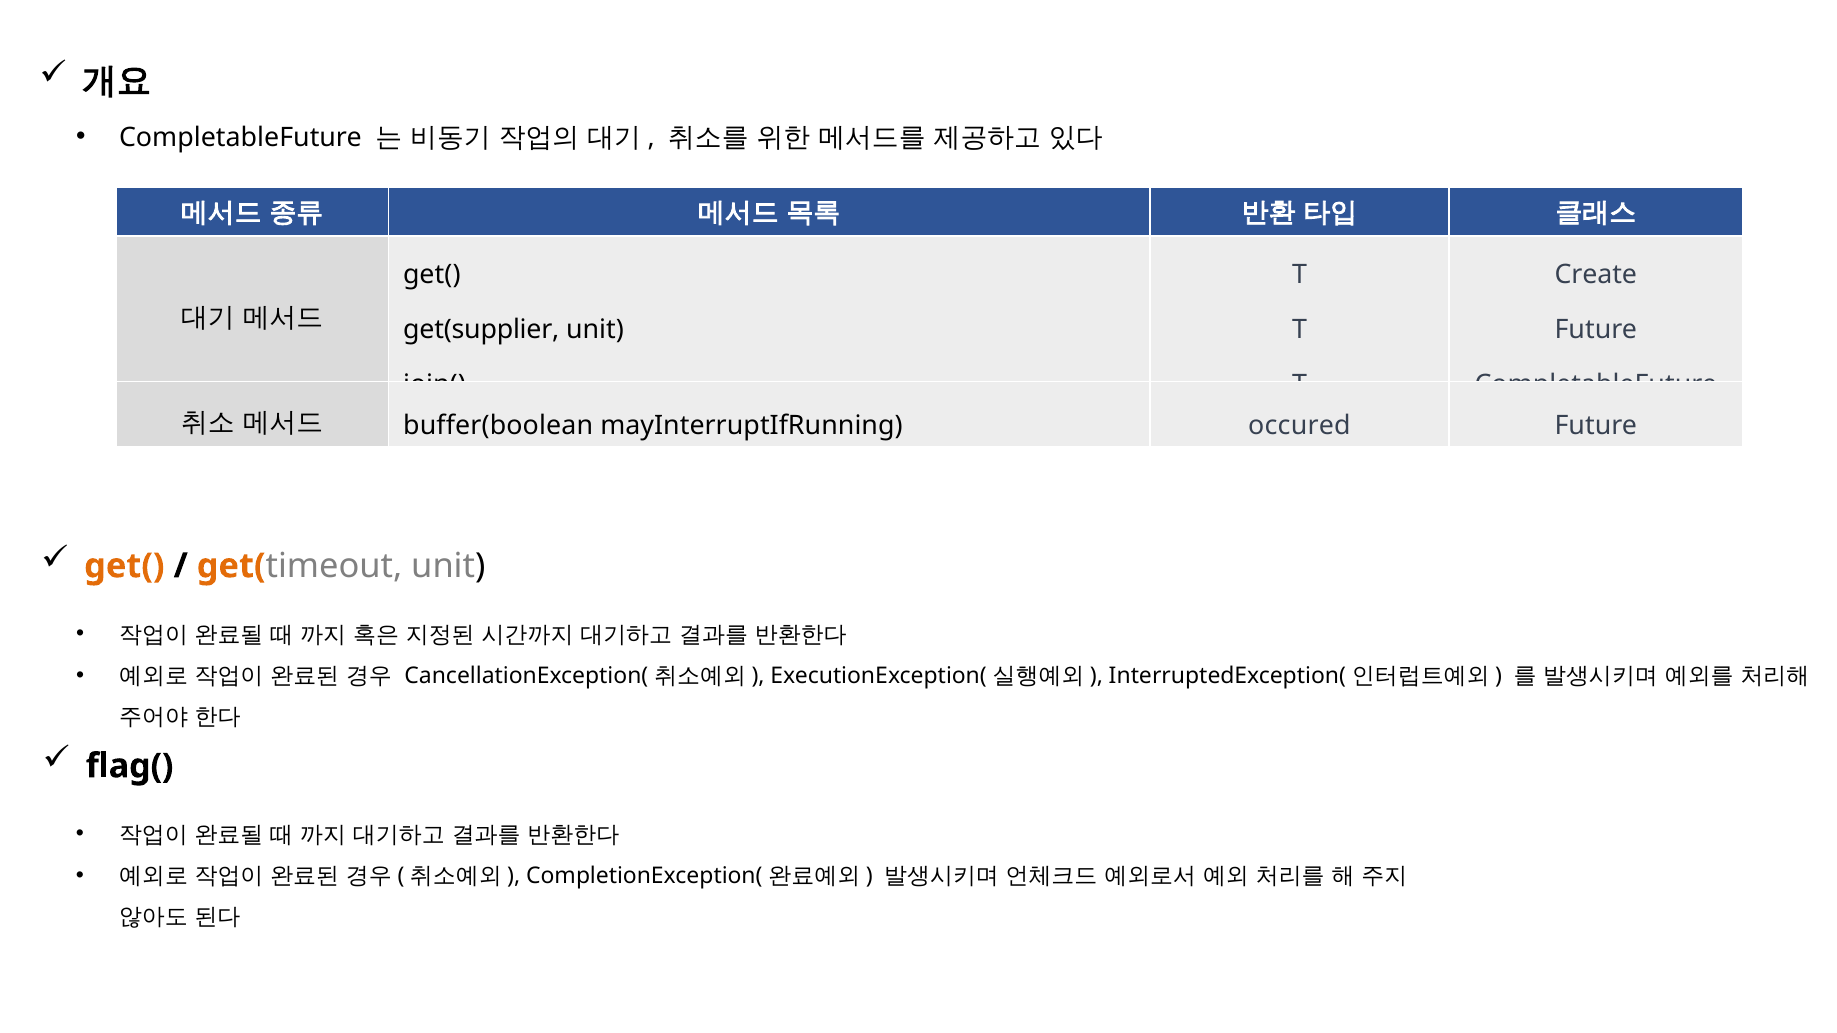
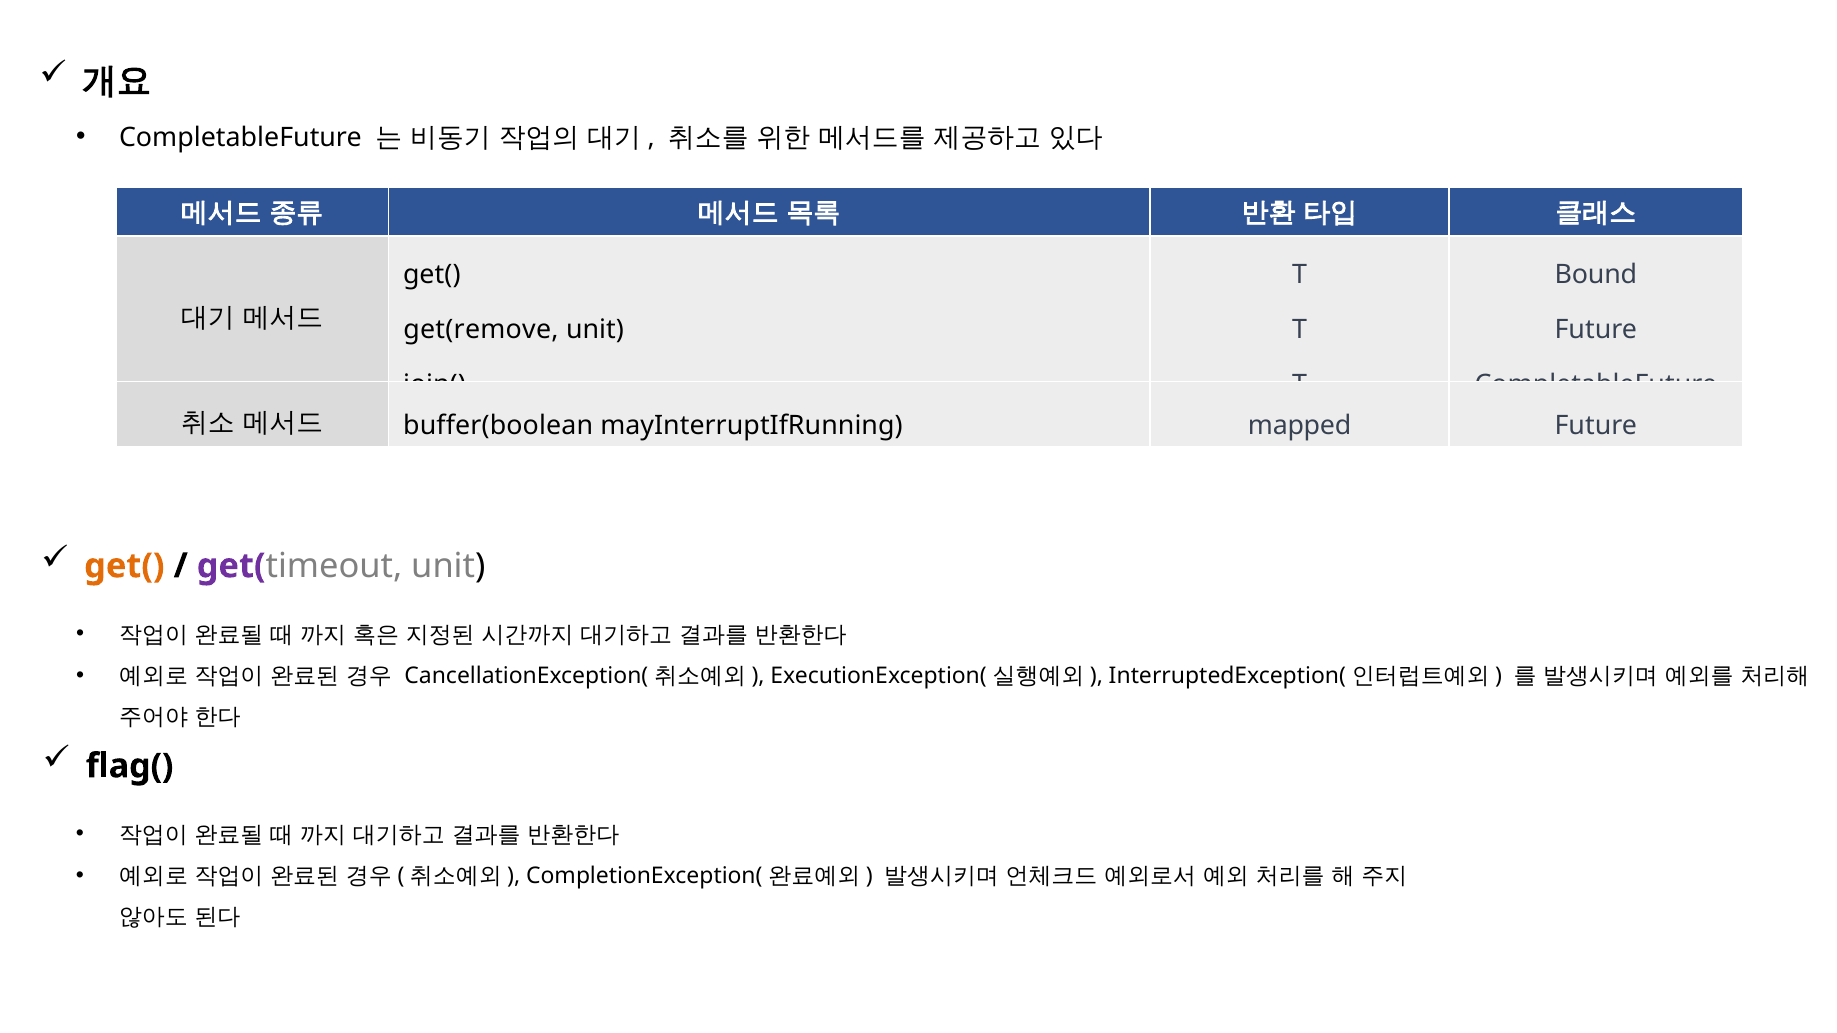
Create: Create -> Bound (1596, 275)
get(supplier: get(supplier -> get(remove (481, 330)
occured: occured -> mapped (1300, 425)
get( colour: orange -> purple (231, 566)
